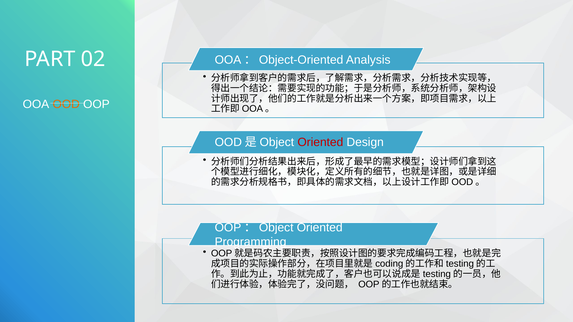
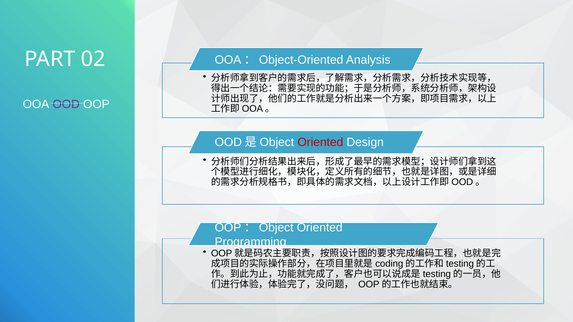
OOD colour: orange -> purple (66, 104)
